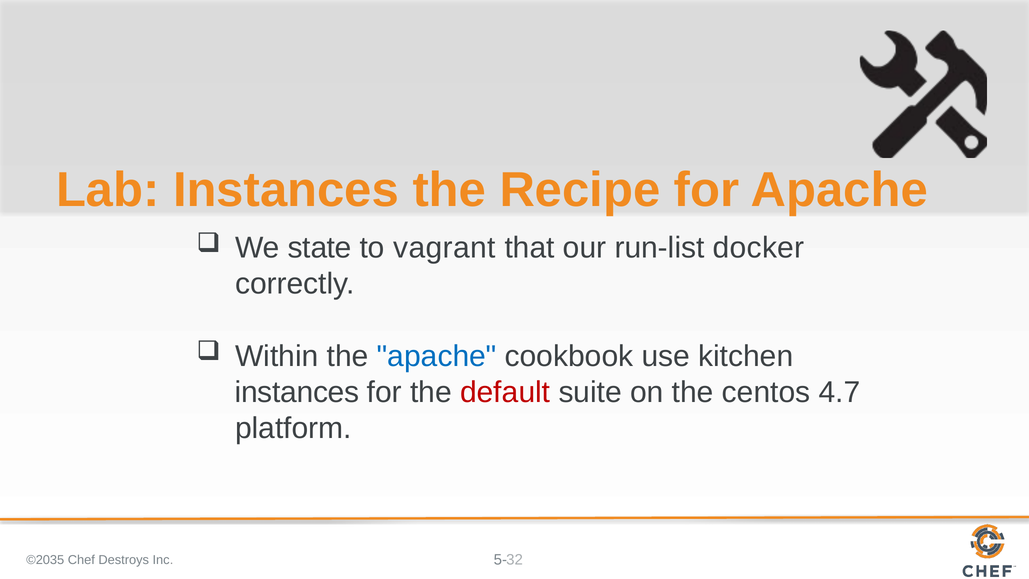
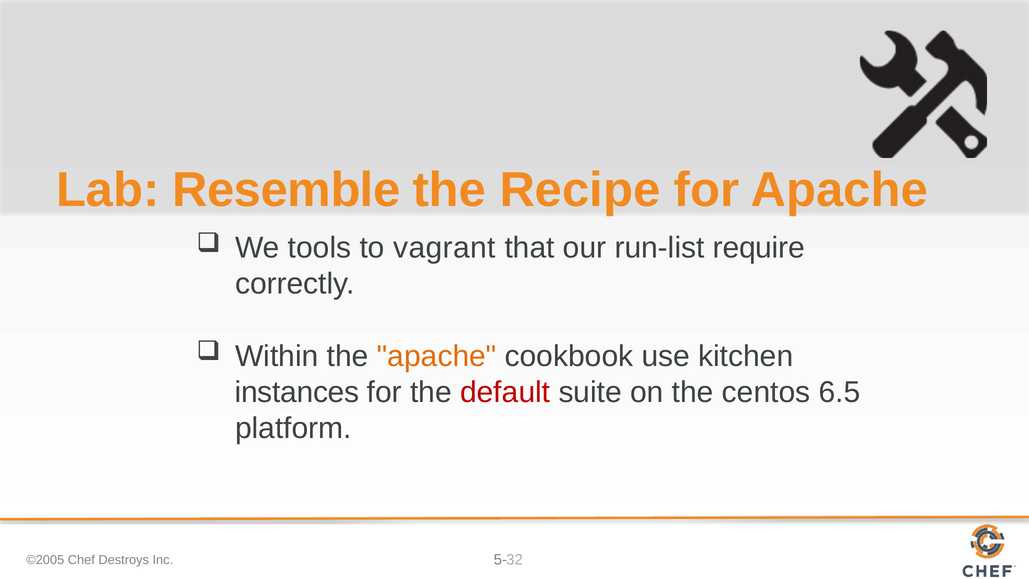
Lab Instances: Instances -> Resemble (286, 190)
state: state -> tools (320, 248)
docker: docker -> require (759, 248)
apache colour: blue -> orange (437, 356)
4.7: 4.7 -> 6.5 (839, 392)
©2035: ©2035 -> ©2005 (45, 560)
